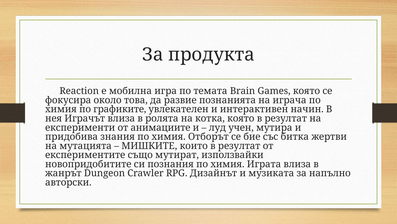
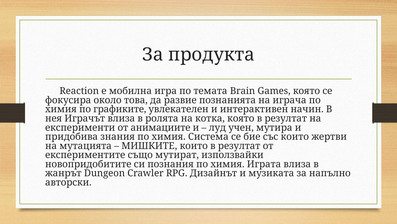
Отборът: Отборът -> Система (208, 136)
със битка: битка -> които (295, 136)
